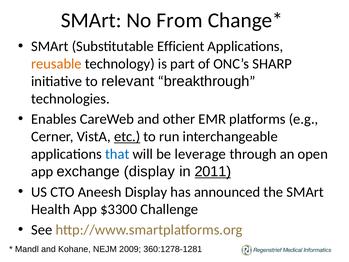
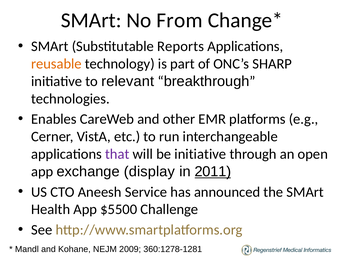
Efficient: Efficient -> Reports (181, 46)
etc underline: present -> none (127, 137)
that colour: blue -> purple (117, 154)
be leverage: leverage -> initiative (200, 154)
Aneesh Display: Display -> Service (146, 192)
$3300: $3300 -> $5500 (119, 209)
